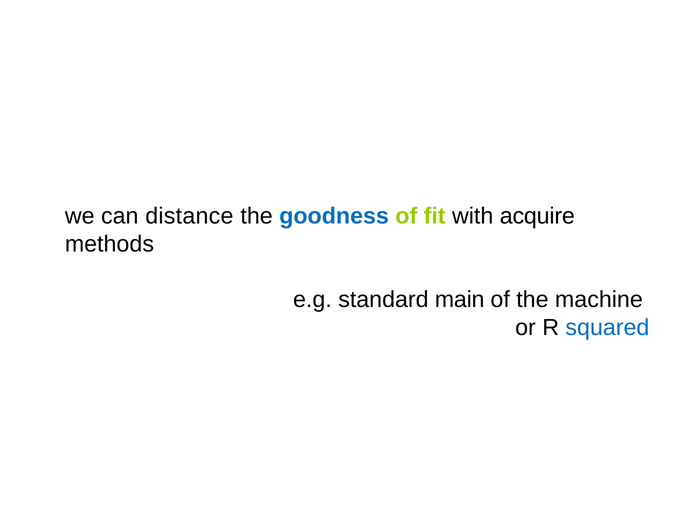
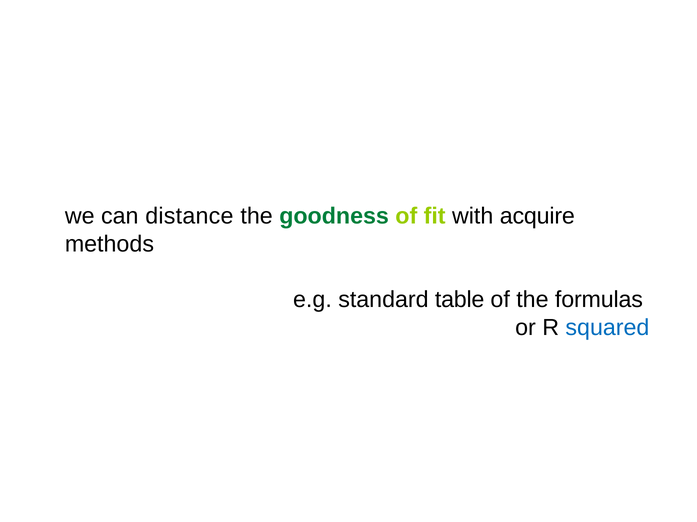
goodness colour: blue -> green (334, 216)
main: main -> table (460, 300)
machine: machine -> formulas (599, 300)
